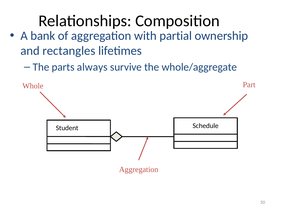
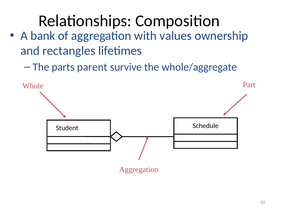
partial: partial -> values (176, 36)
always: always -> parent (92, 67)
